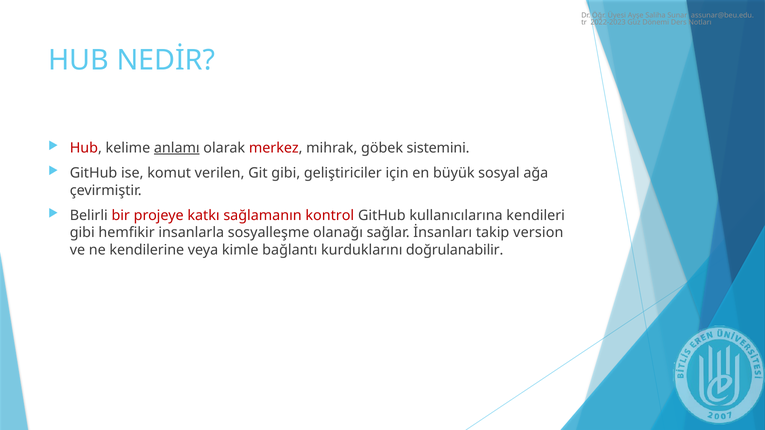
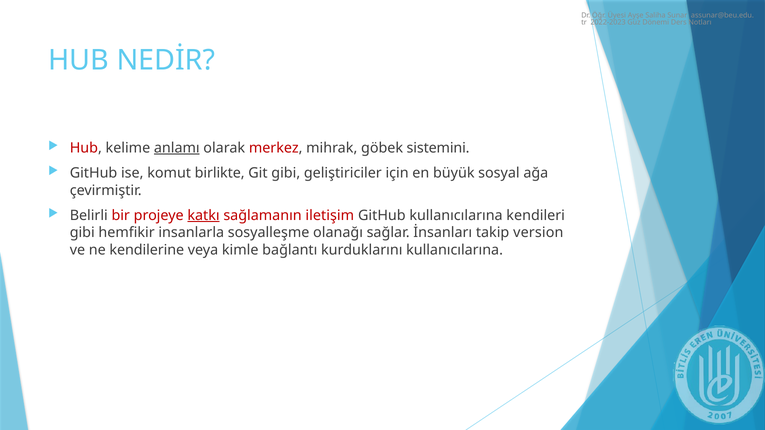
verilen: verilen -> birlikte (220, 173)
katkı underline: none -> present (204, 216)
kontrol: kontrol -> iletişim (330, 216)
kurduklarını doğrulanabilir: doğrulanabilir -> kullanıcılarına (455, 250)
